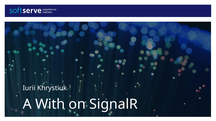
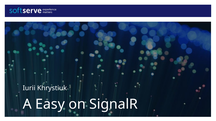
With: With -> Easy (50, 105)
